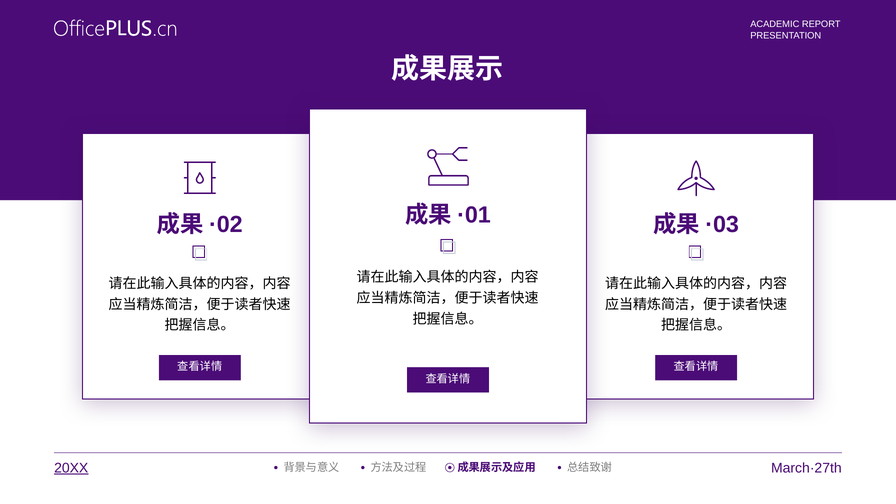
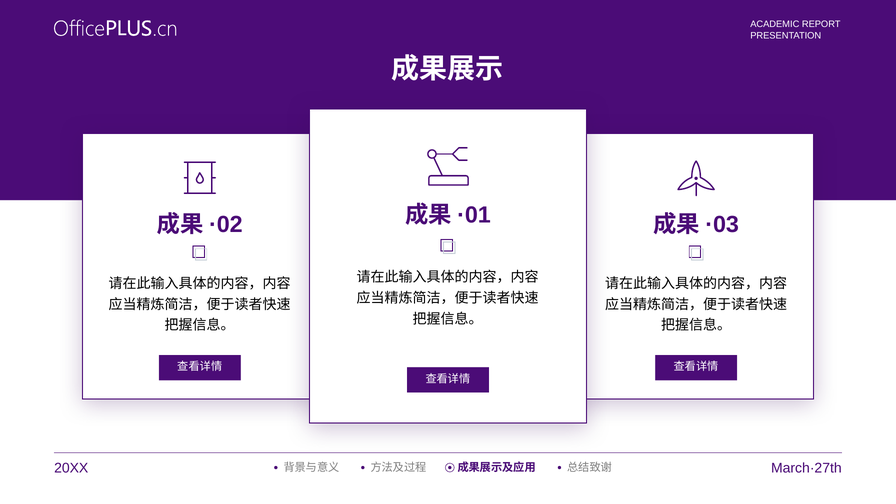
20XX underline: present -> none (71, 468)
